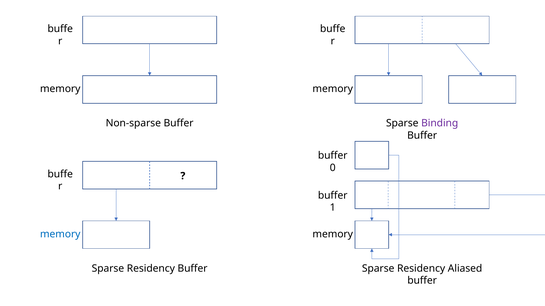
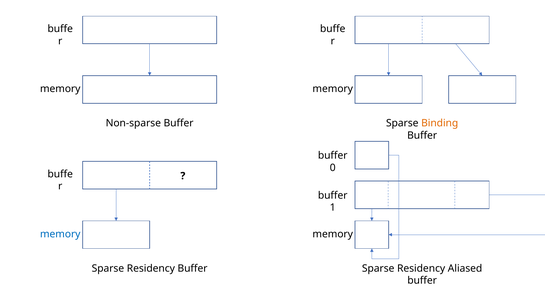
Binding colour: purple -> orange (440, 123)
